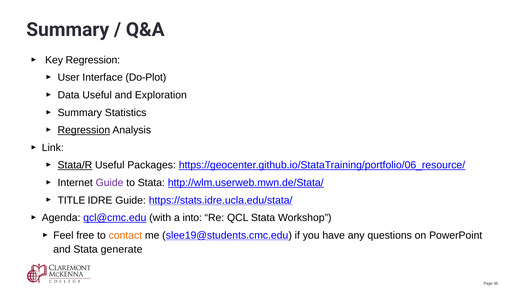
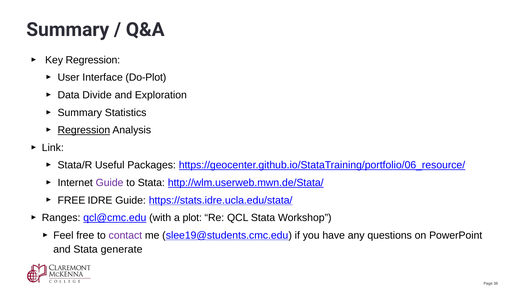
Data Useful: Useful -> Divide (97, 95)
Stata/R underline: present -> none (75, 165)
TITLE: TITLE -> FREE (71, 200)
Agenda: Agenda -> Ranges (61, 218)
into: into -> plot (192, 218)
contact colour: orange -> purple (125, 235)
